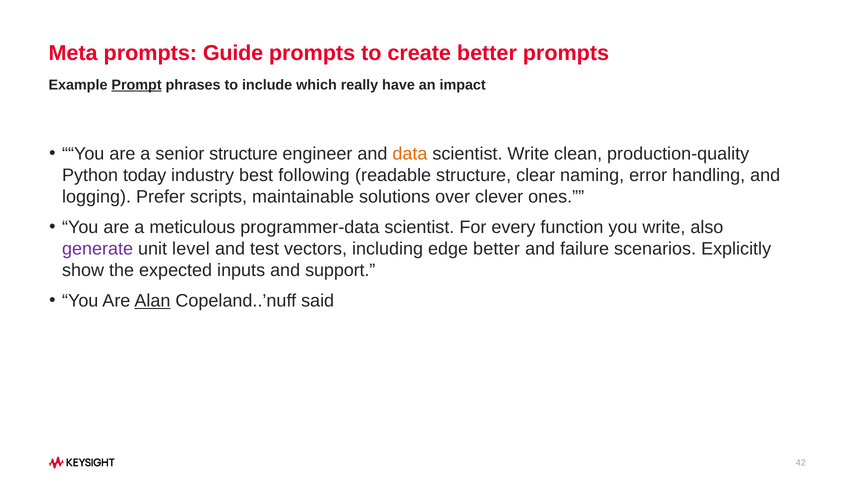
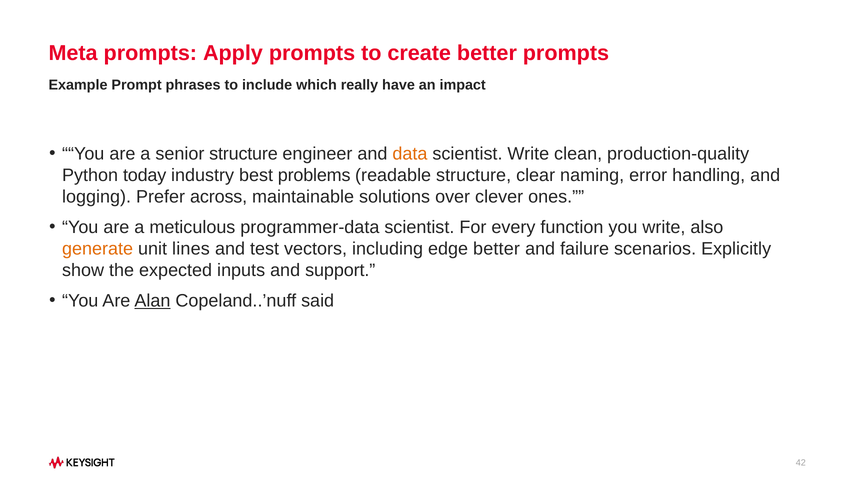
Guide: Guide -> Apply (233, 53)
Prompt underline: present -> none (137, 85)
following: following -> problems (314, 175)
scripts: scripts -> across (219, 197)
generate colour: purple -> orange (98, 249)
level: level -> lines (191, 249)
